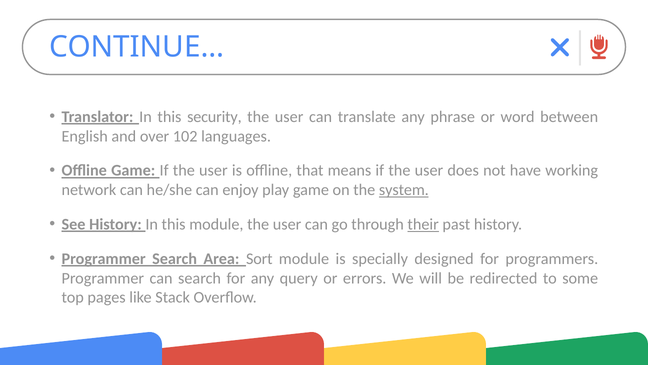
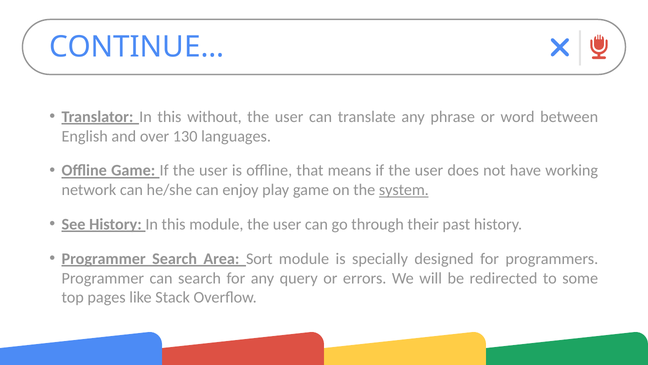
security: security -> without (214, 117)
102: 102 -> 130 (185, 136)
their underline: present -> none (423, 224)
